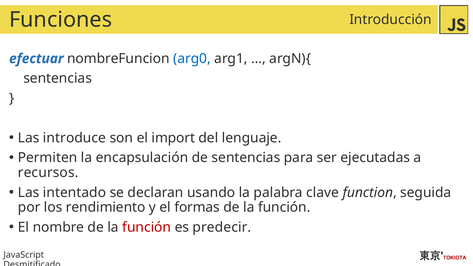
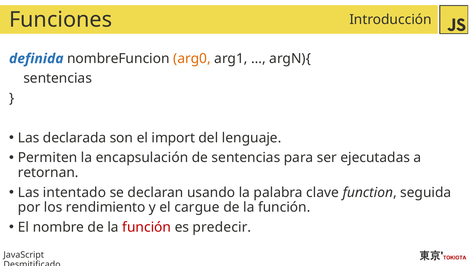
efectuar: efectuar -> definida (36, 59)
arg0 colour: blue -> orange (192, 59)
introduce: introduce -> declarada (75, 138)
recursos: recursos -> retornan (48, 173)
formas: formas -> cargue (197, 207)
